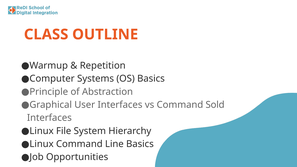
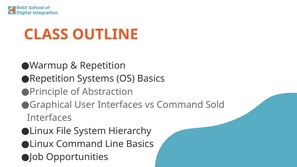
Computer: Computer -> Repetition (52, 79)
